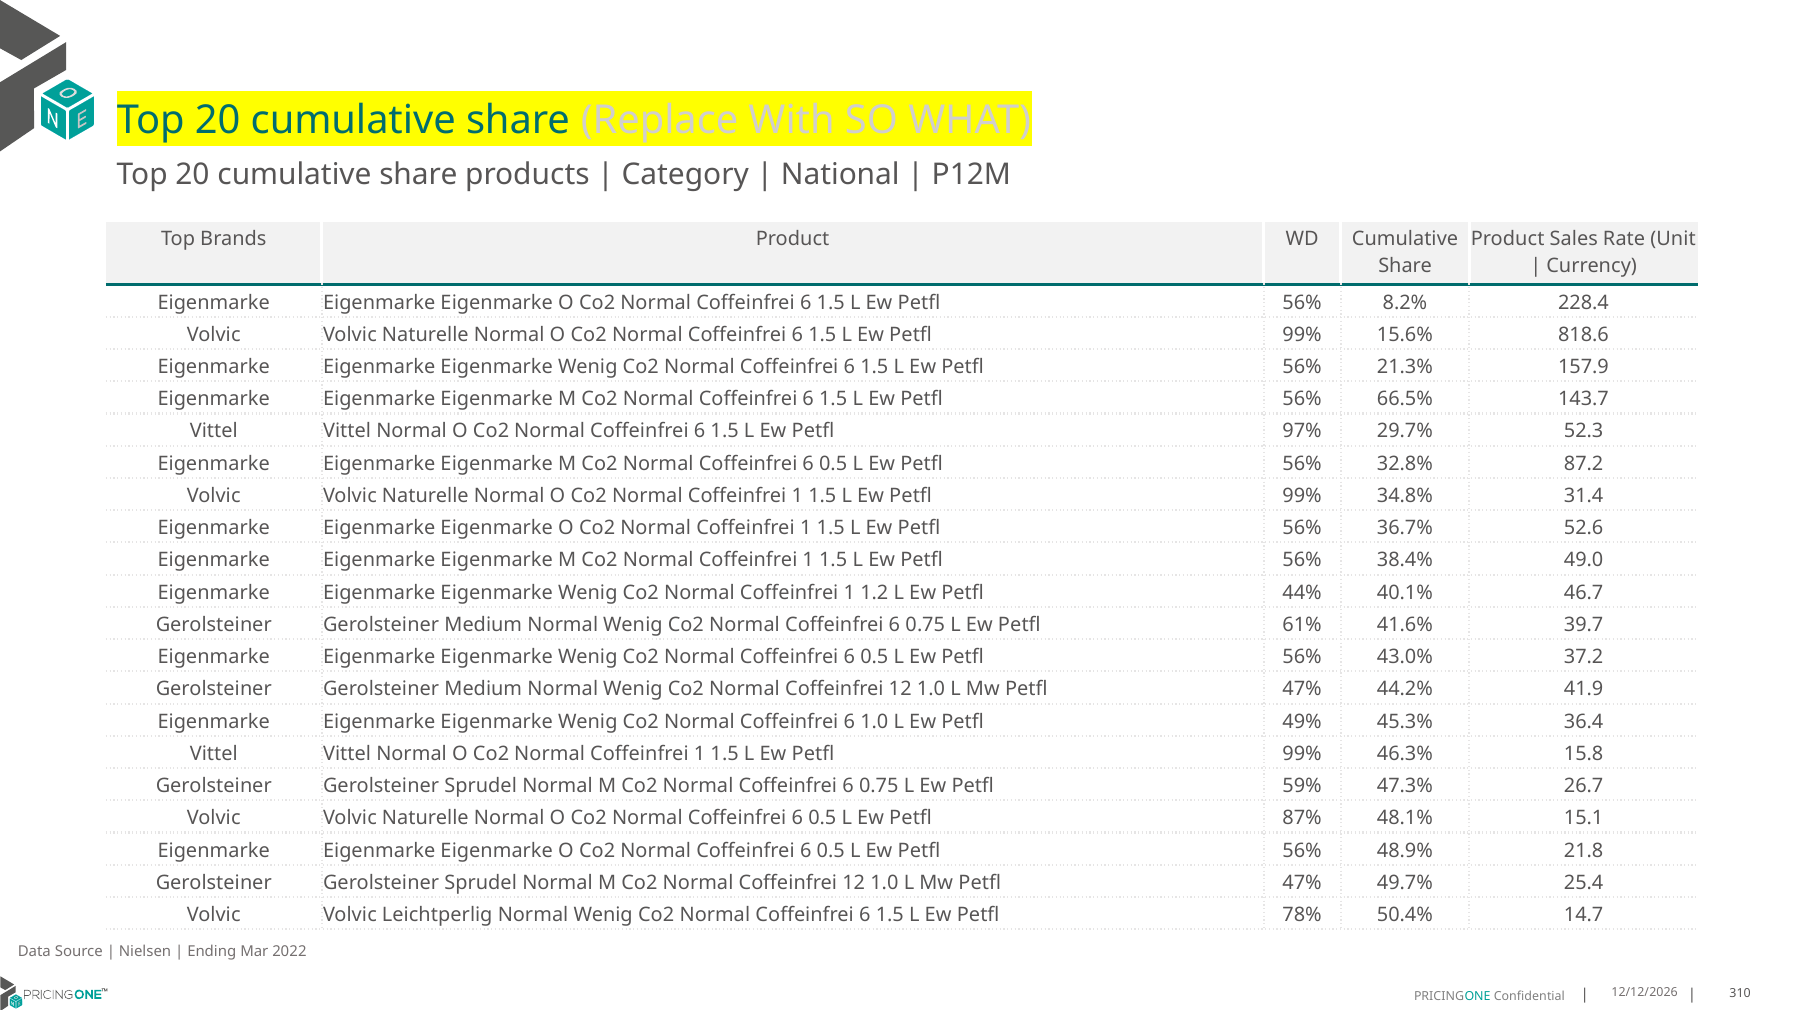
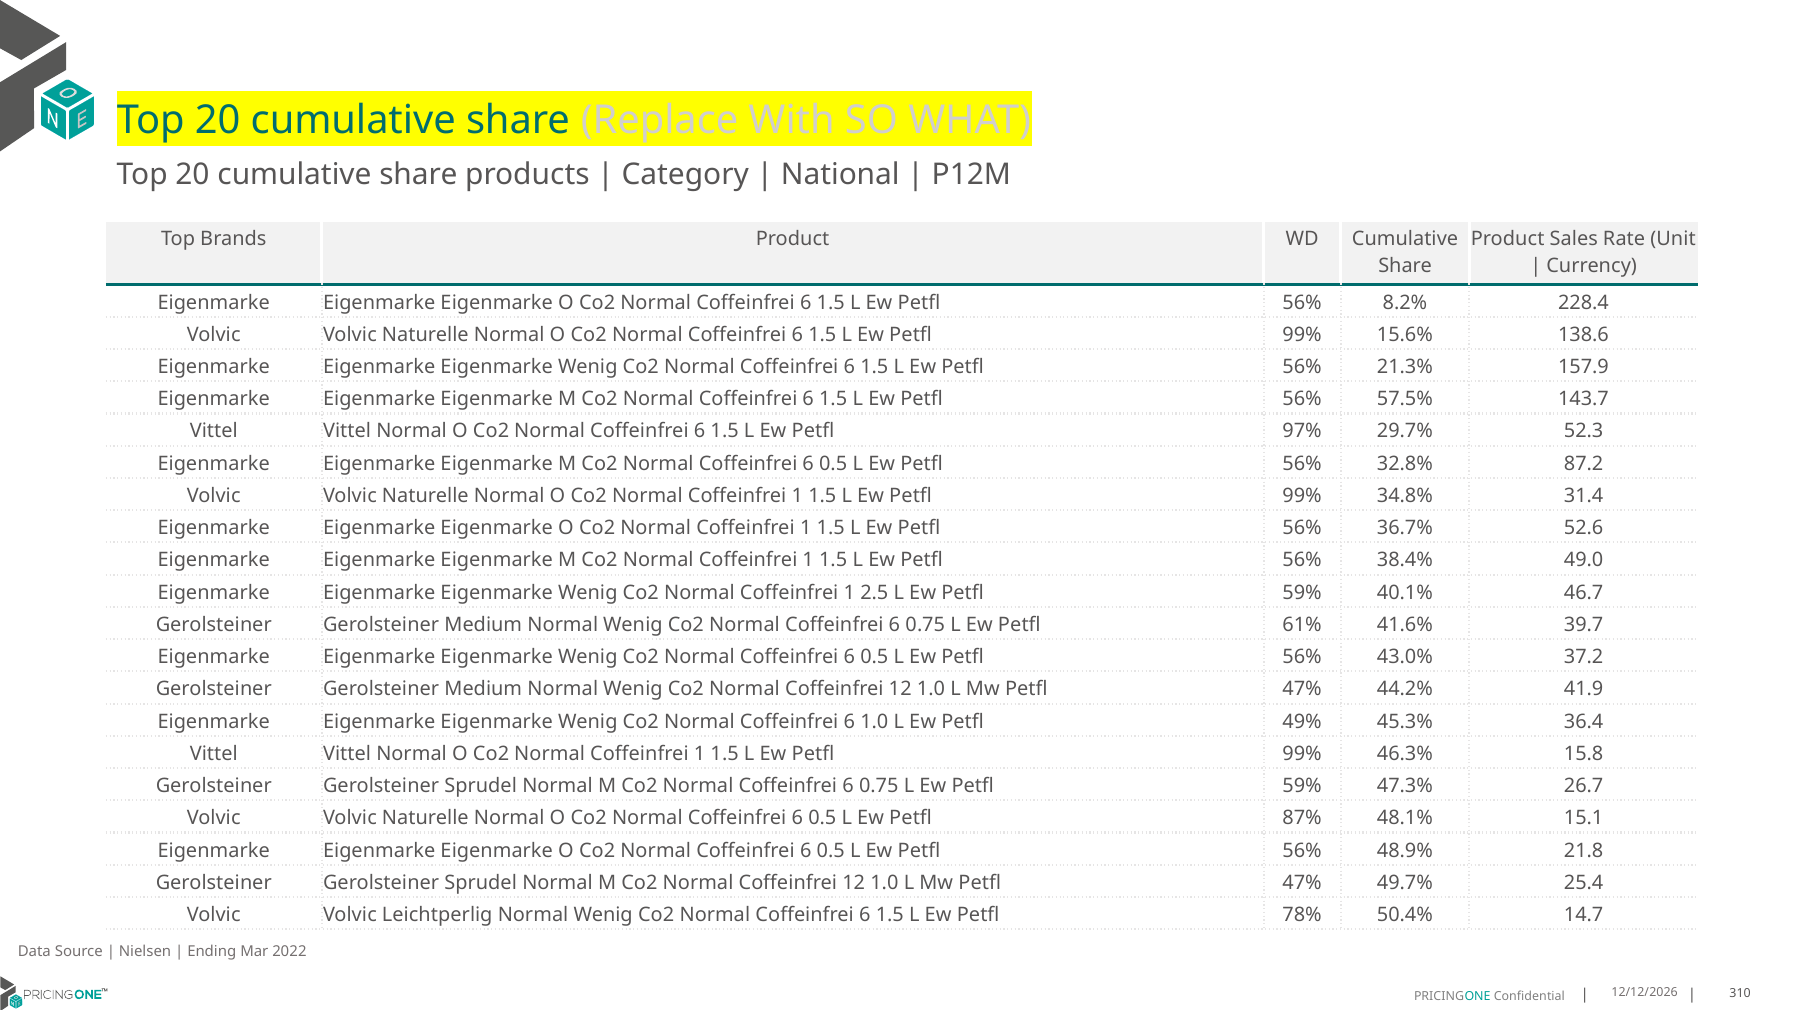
818.6: 818.6 -> 138.6 (1583, 335)
66.5%: 66.5% -> 57.5% (1405, 399)
1.2: 1.2 -> 2.5 (874, 592)
44%: 44% -> 59% (1302, 592)
